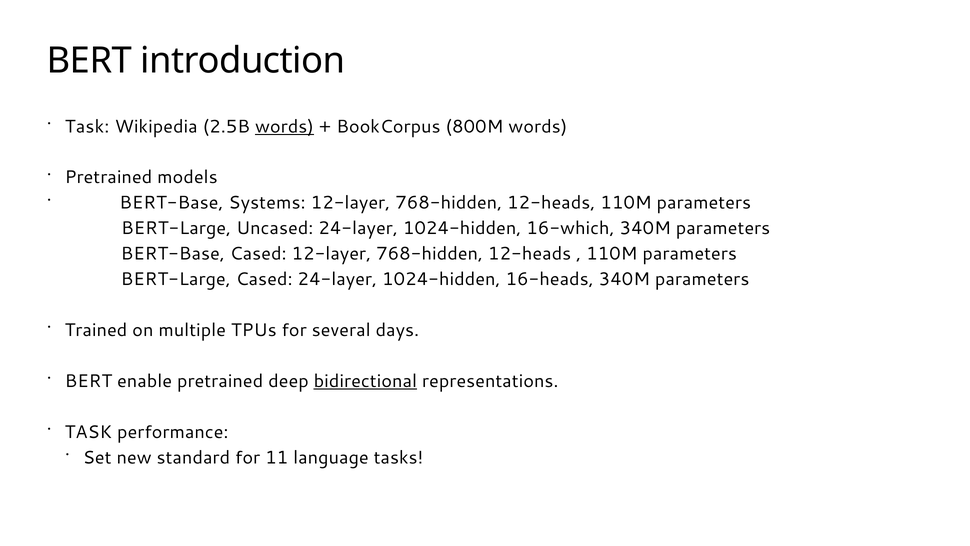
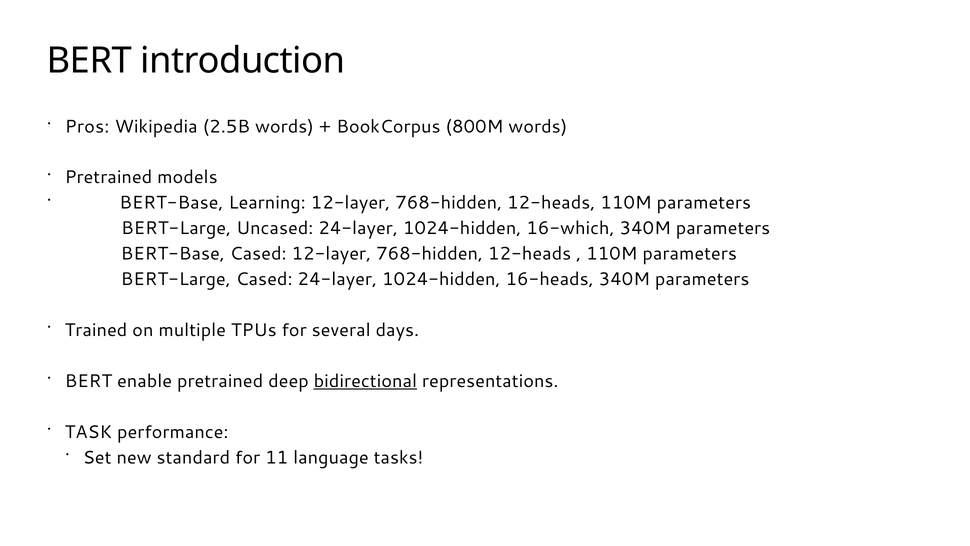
Task: Task -> Pros (87, 126)
words underline: present -> none (284, 126)
Systems: Systems -> Learning (267, 203)
